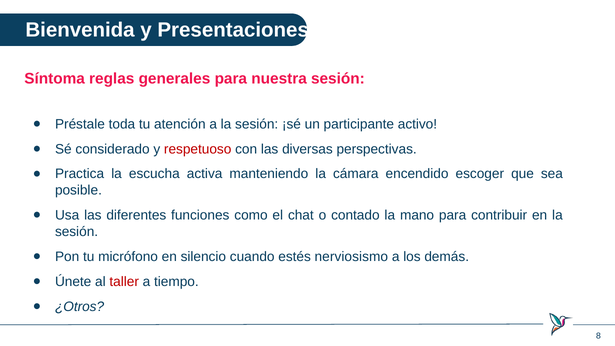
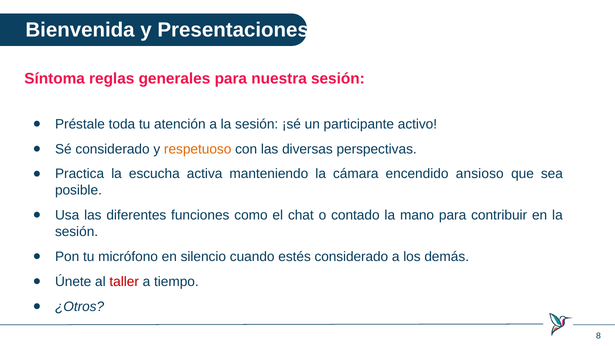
respetuoso colour: red -> orange (198, 149)
escoger: escoger -> ansioso (480, 174)
estés nerviosismo: nerviosismo -> considerado (351, 257)
